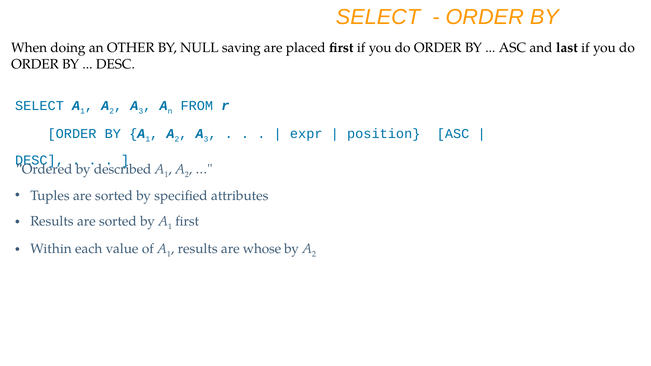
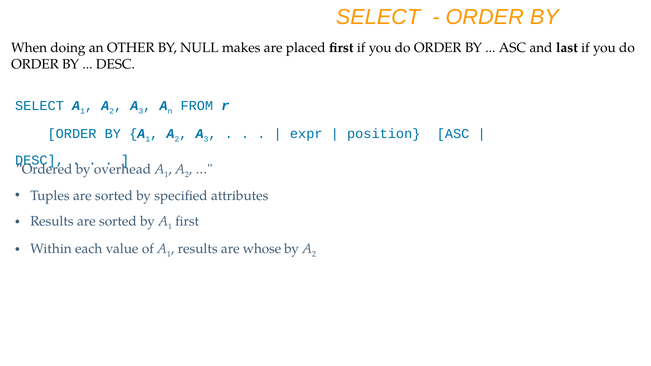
saving: saving -> makes (241, 48)
described: described -> overhead (123, 169)
